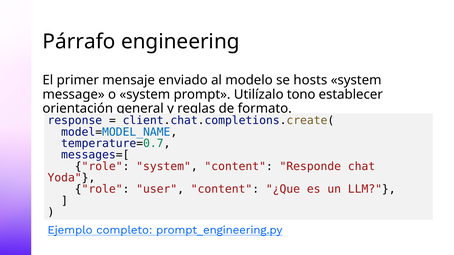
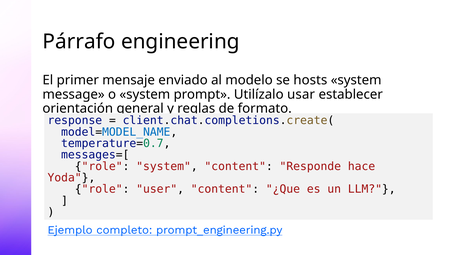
tono: tono -> usar (301, 94)
chat: chat -> hace (362, 167)
